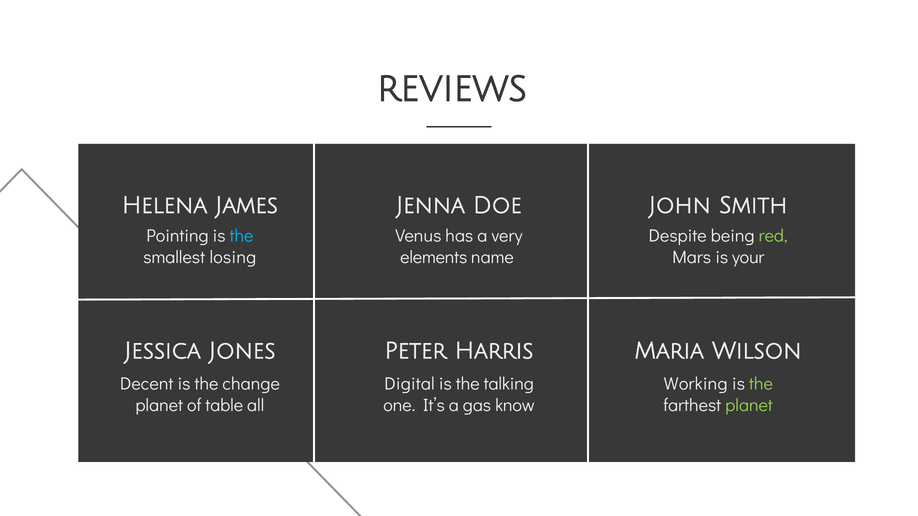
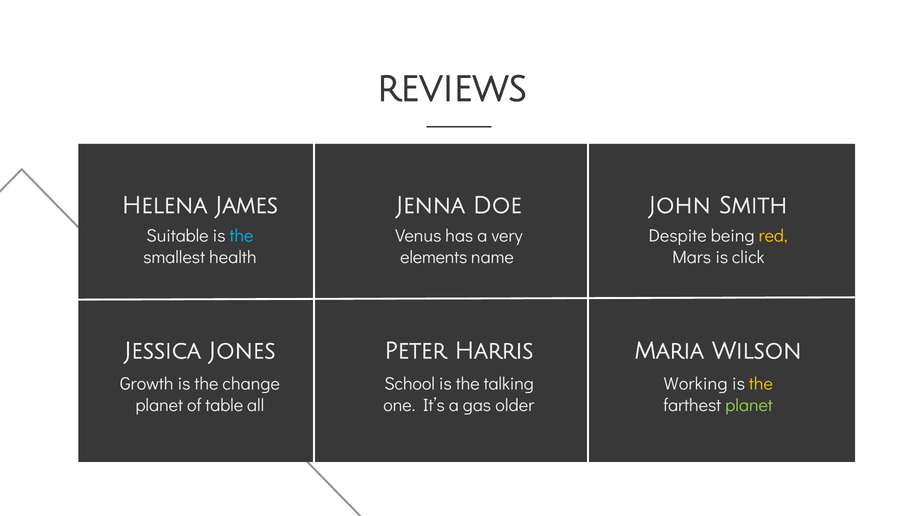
Pointing: Pointing -> Suitable (177, 236)
red colour: light green -> yellow (773, 236)
losing: losing -> health (233, 257)
your: your -> click (748, 257)
Decent: Decent -> Growth (147, 384)
Digital: Digital -> School (410, 384)
the colour: light green -> yellow (761, 384)
know: know -> older (515, 405)
